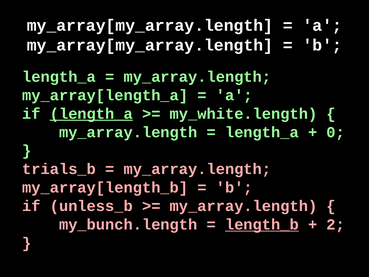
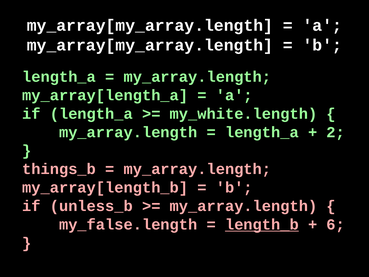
length_a underline: present -> none (91, 114)
0: 0 -> 2 (336, 132)
trials_b: trials_b -> things_b (59, 169)
my_bunch.length: my_bunch.length -> my_false.length (128, 224)
2: 2 -> 6 (336, 224)
